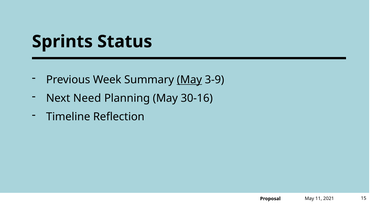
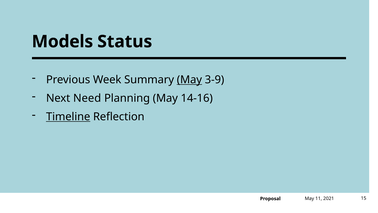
Sprints: Sprints -> Models (62, 42)
30-16: 30-16 -> 14-16 (197, 98)
Timeline underline: none -> present (68, 117)
